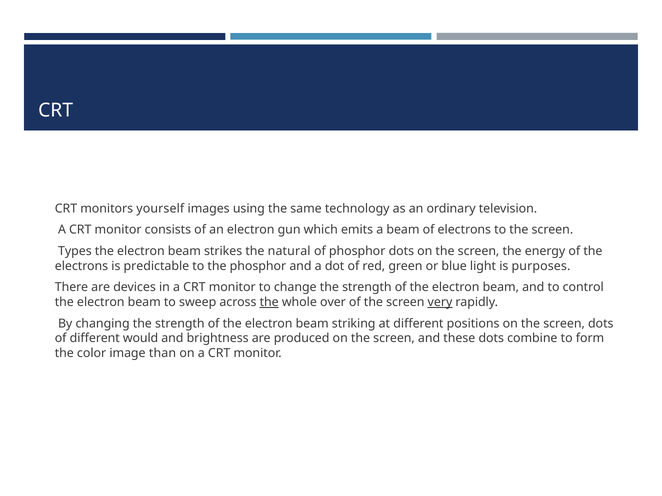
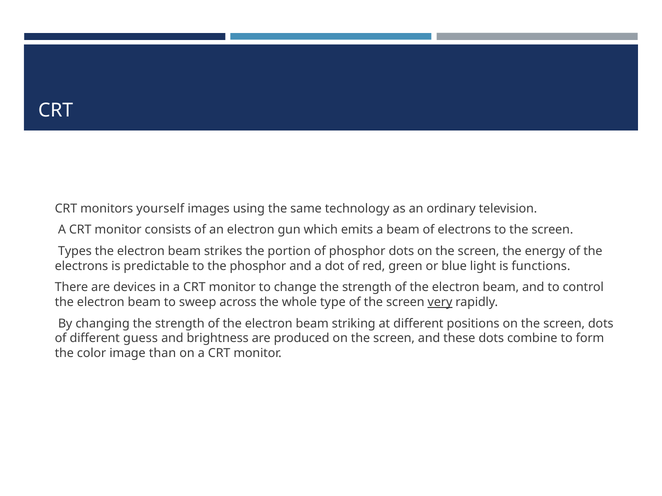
natural: natural -> portion (289, 251)
purposes: purposes -> functions (541, 266)
the underline: present -> none (269, 302)
over: over -> type (333, 302)
would: would -> guess (140, 339)
